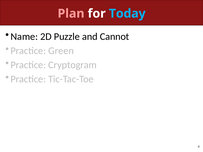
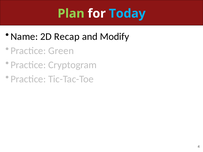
Plan colour: pink -> light green (71, 14)
Puzzle: Puzzle -> Recap (67, 37)
Cannot: Cannot -> Modify (115, 37)
